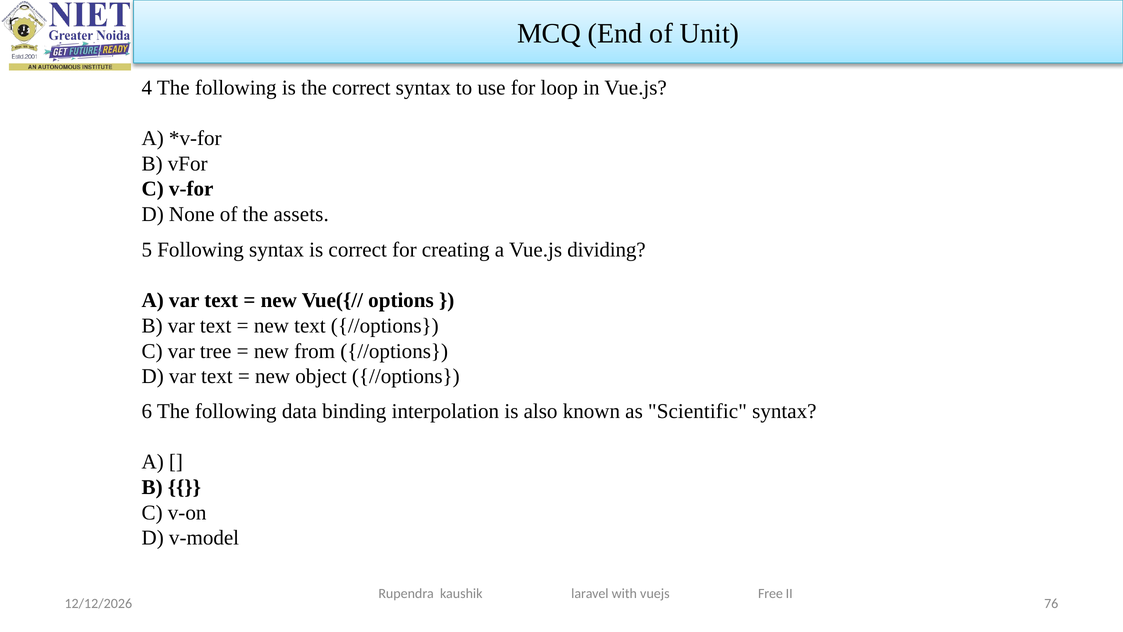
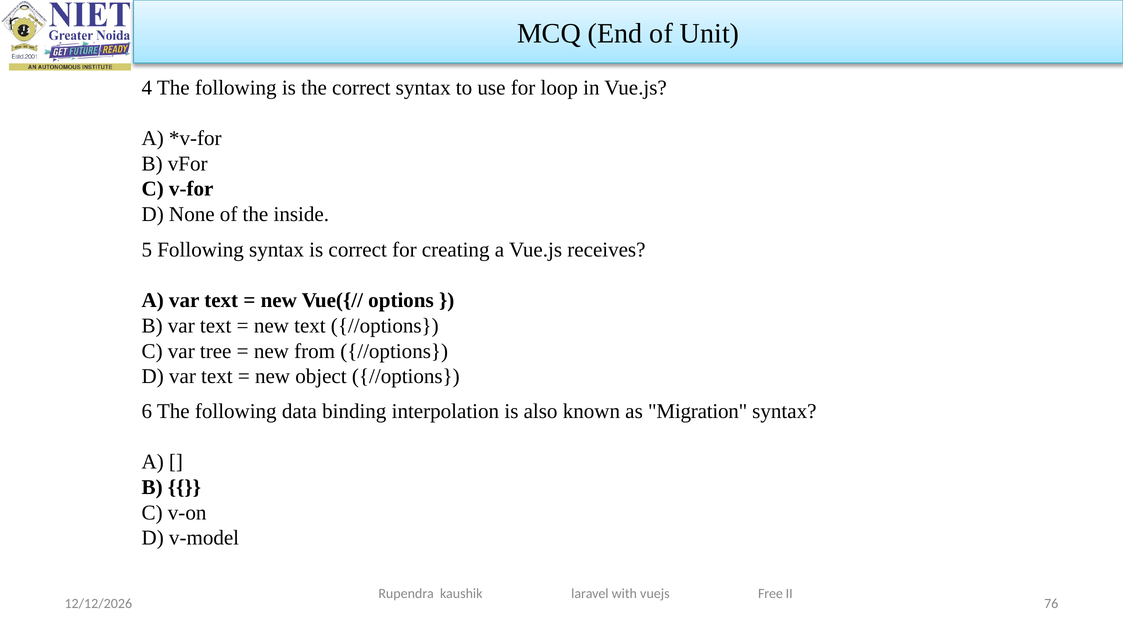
assets: assets -> inside (301, 214)
dividing: dividing -> receives (606, 250)
Scientific: Scientific -> Migration (698, 411)
